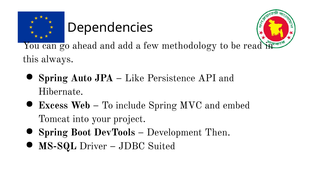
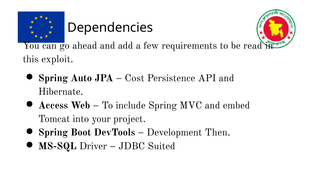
methodology: methodology -> requirements (189, 46)
always: always -> exploit (57, 59)
Like: Like -> Cost (135, 78)
Excess: Excess -> Access (53, 105)
